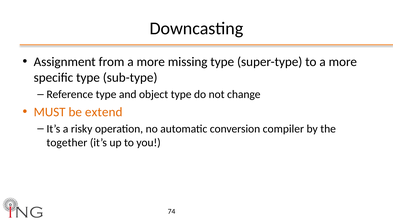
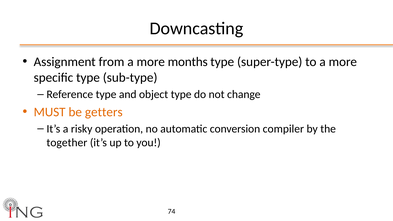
missing: missing -> months (188, 62)
extend: extend -> getters (104, 112)
